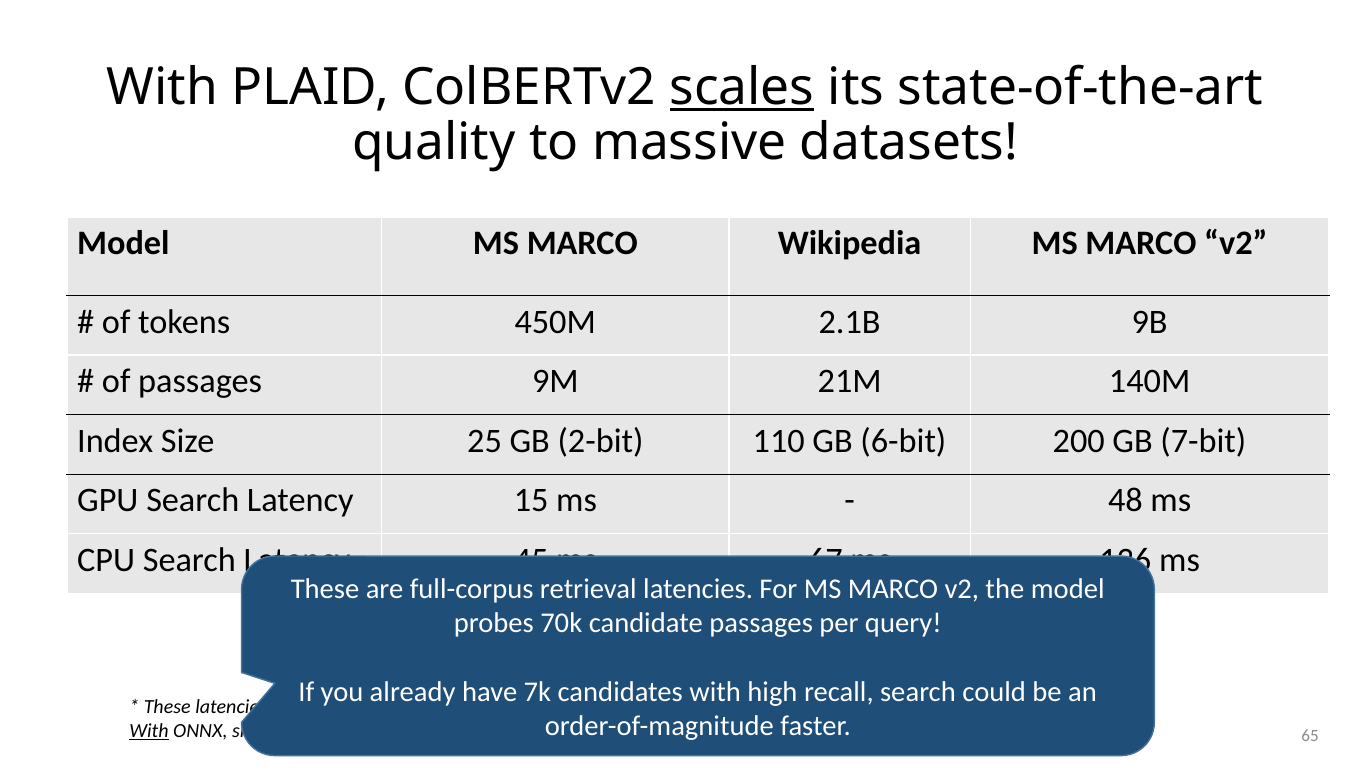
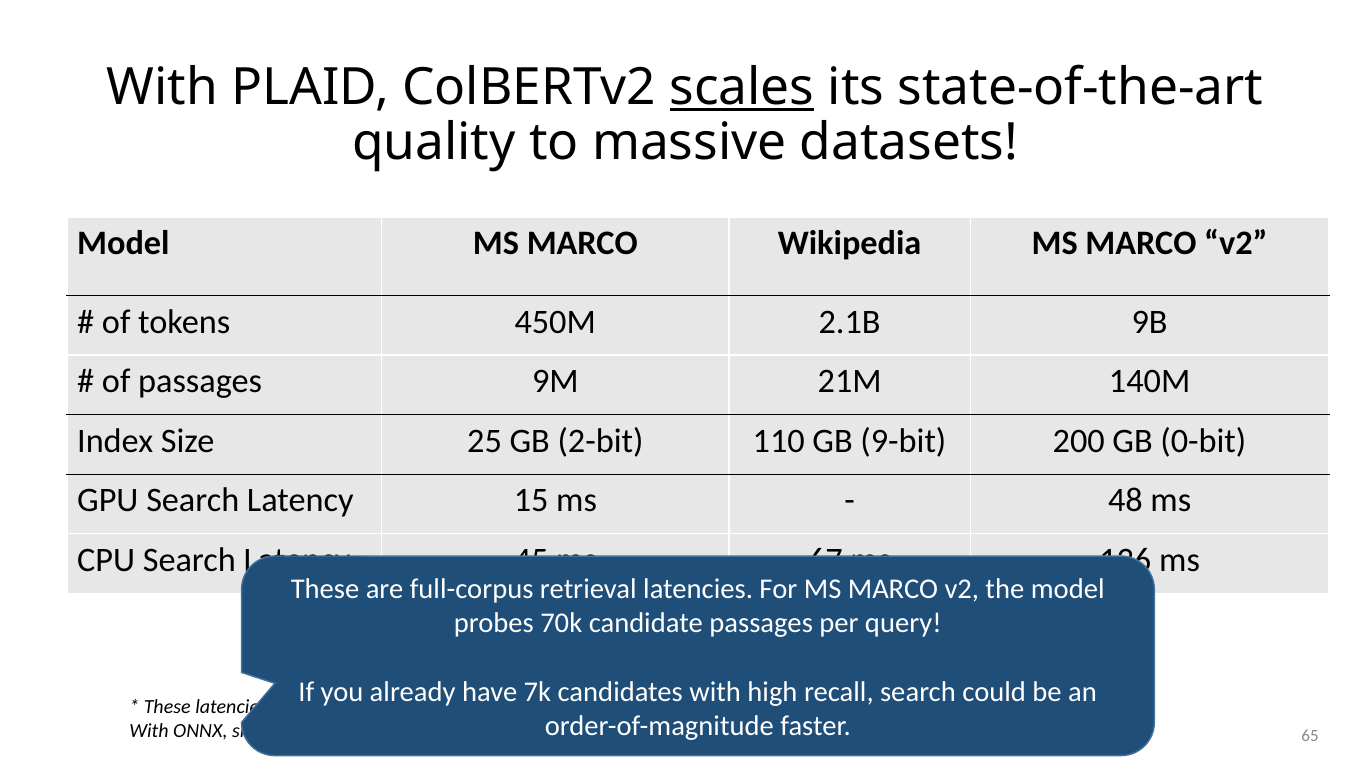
6-bit: 6-bit -> 9-bit (903, 441)
7-bit: 7-bit -> 0-bit (1203, 441)
With underline: present -> none (149, 731)
